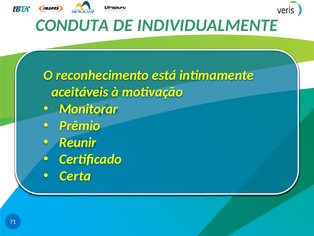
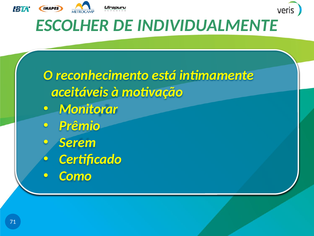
CONDUTA: CONDUTA -> ESCOLHER (72, 25)
Reunir: Reunir -> Serem (78, 142)
Certa: Certa -> Como (75, 176)
